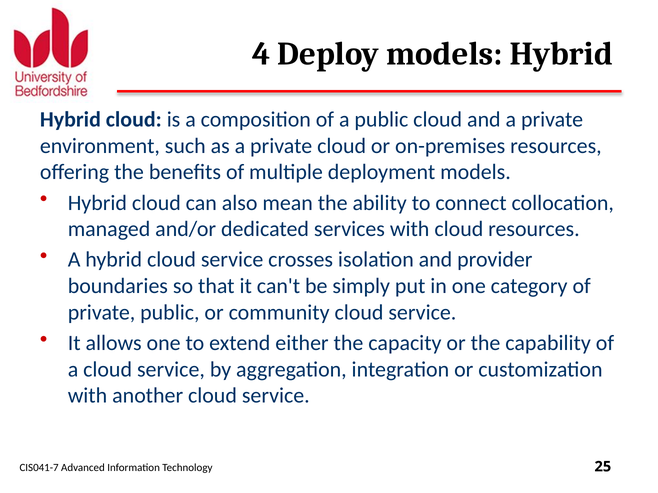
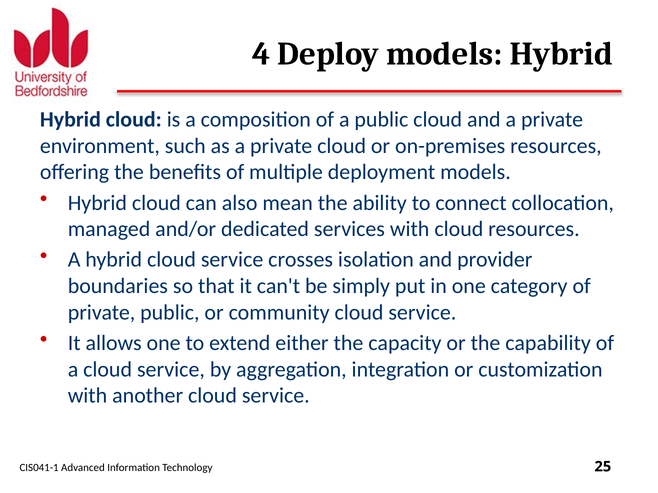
CIS041-7: CIS041-7 -> CIS041-1 (39, 468)
